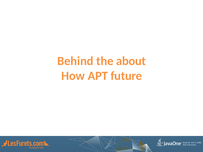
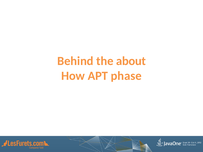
future: future -> phase (126, 76)
